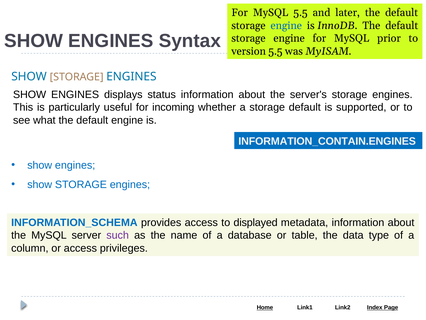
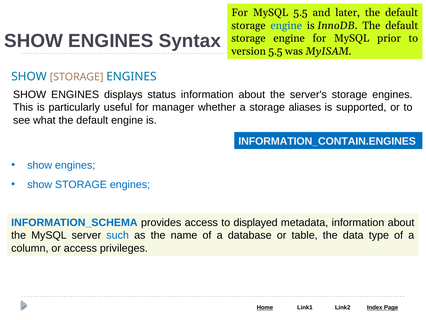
incoming: incoming -> manager (173, 107)
storage default: default -> aliases (305, 107)
such colour: purple -> blue (118, 235)
